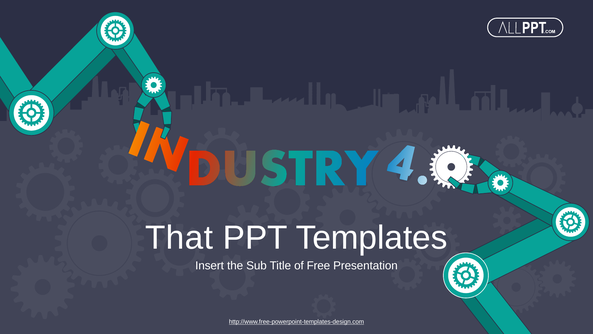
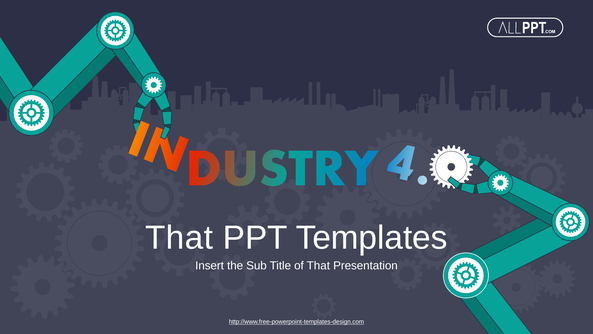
of Free: Free -> That (318, 265)
